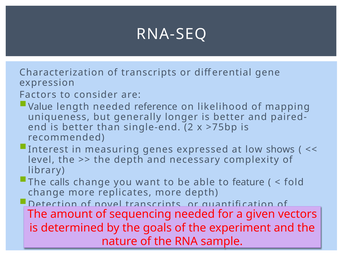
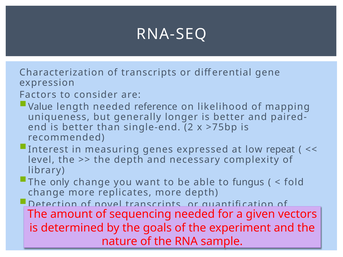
shows: shows -> repeat (280, 150)
calls: calls -> only (60, 182)
feature: feature -> fungus (248, 182)
